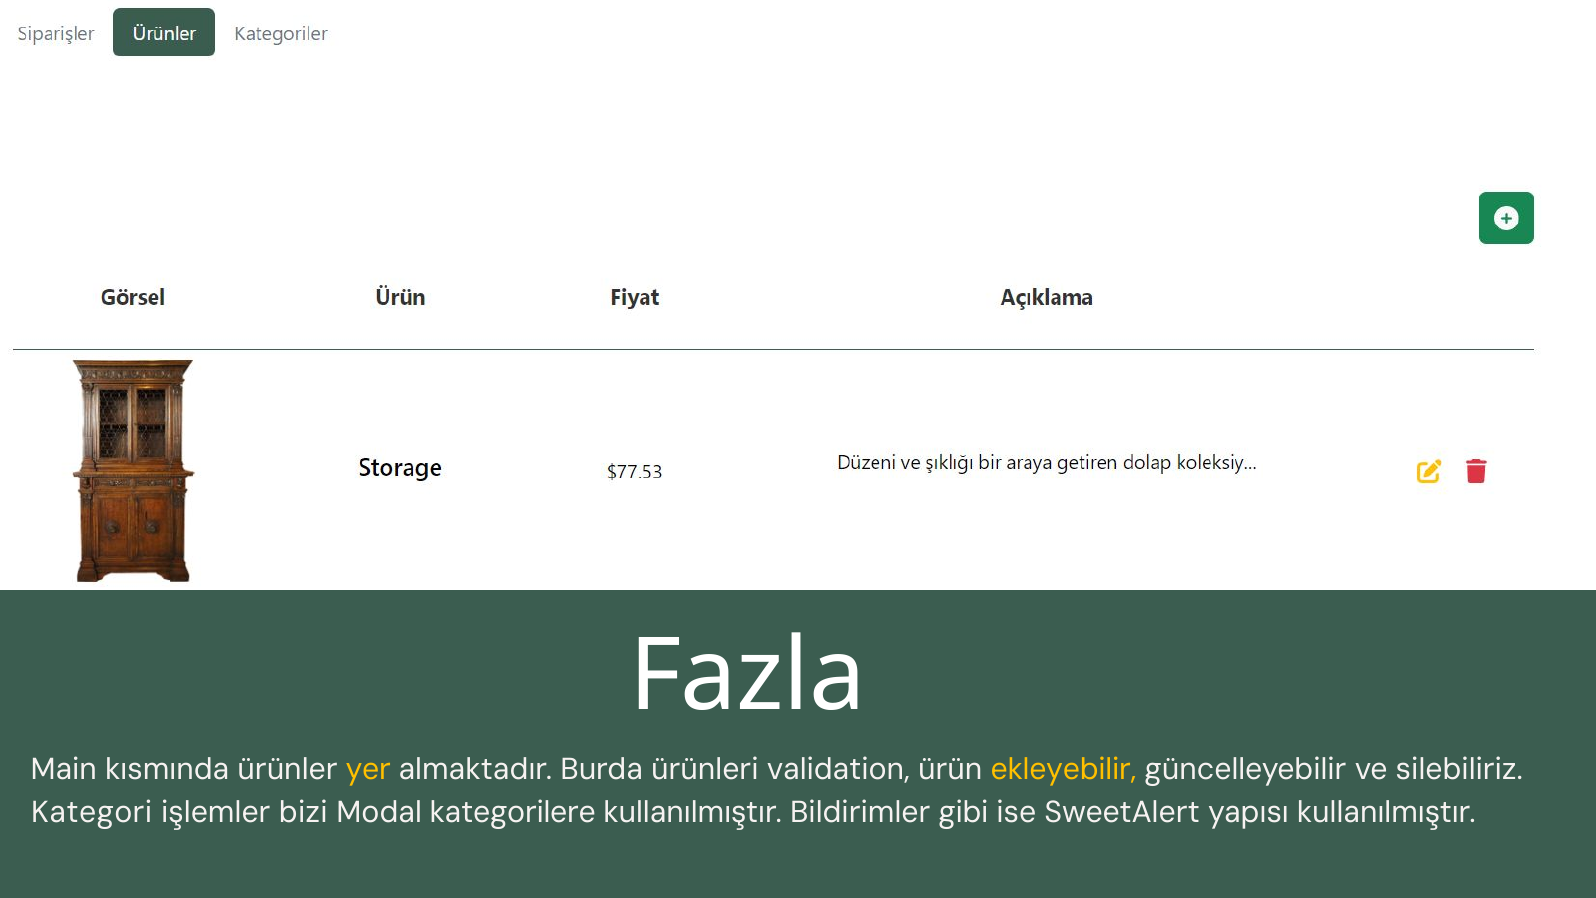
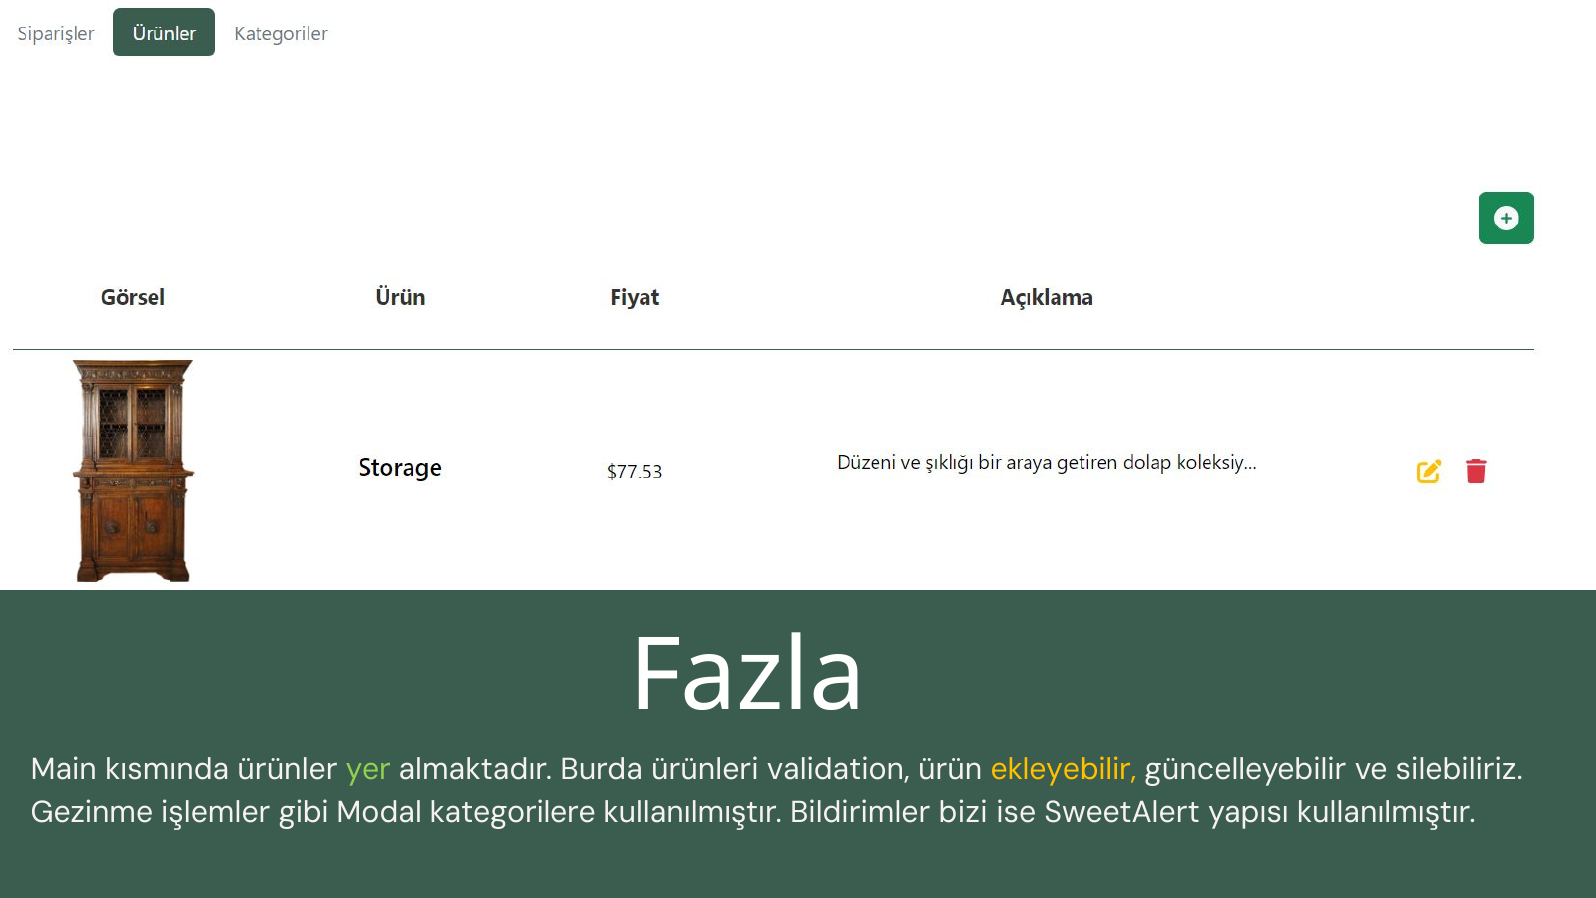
yer colour: yellow -> light green (368, 770)
Kategori: Kategori -> Gezinme (92, 812)
işlemler bizi: bizi -> gibi (304, 812)
Bildirimler gibi: gibi -> bizi (963, 812)
